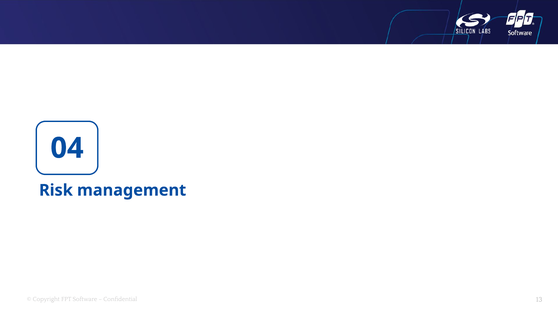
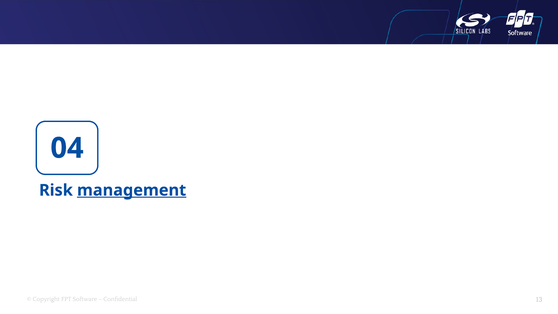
management underline: none -> present (132, 190)
